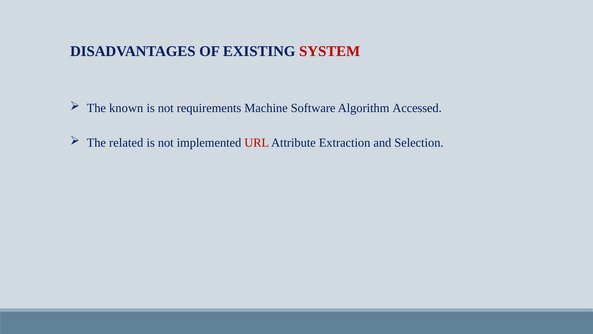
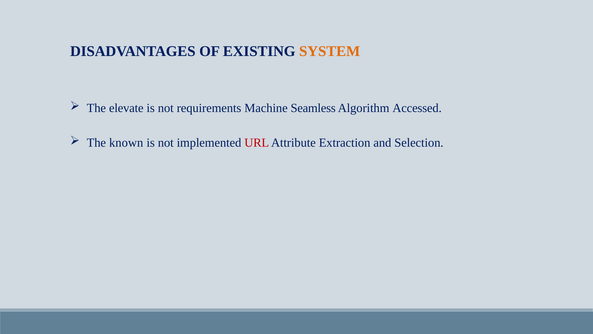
SYSTEM colour: red -> orange (330, 51)
known: known -> elevate (126, 108)
Software: Software -> Seamless (313, 108)
related: related -> known (126, 143)
